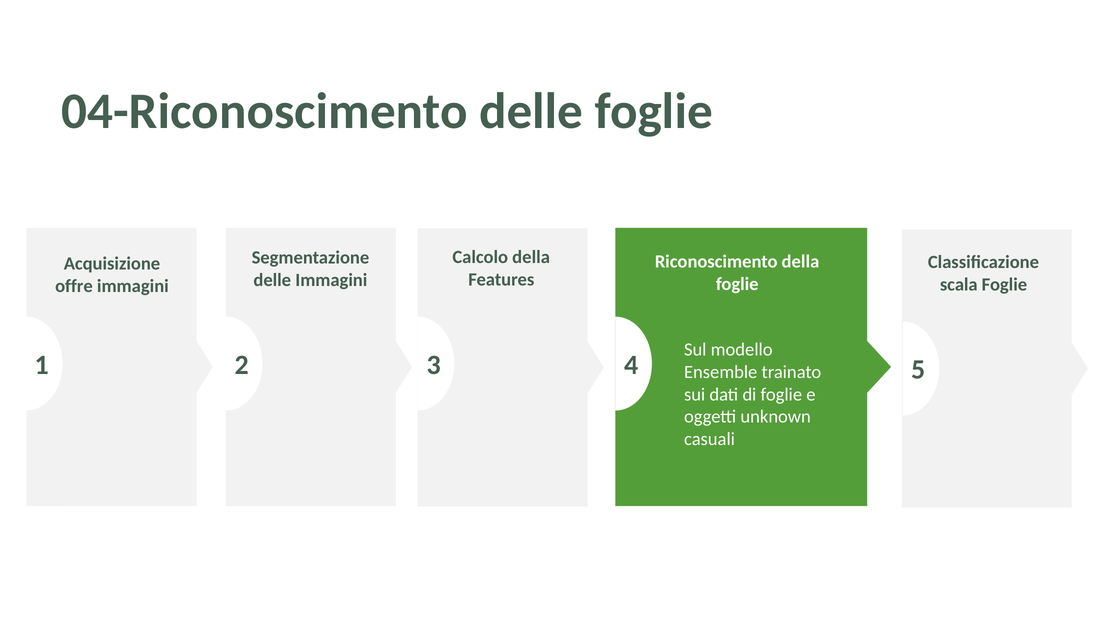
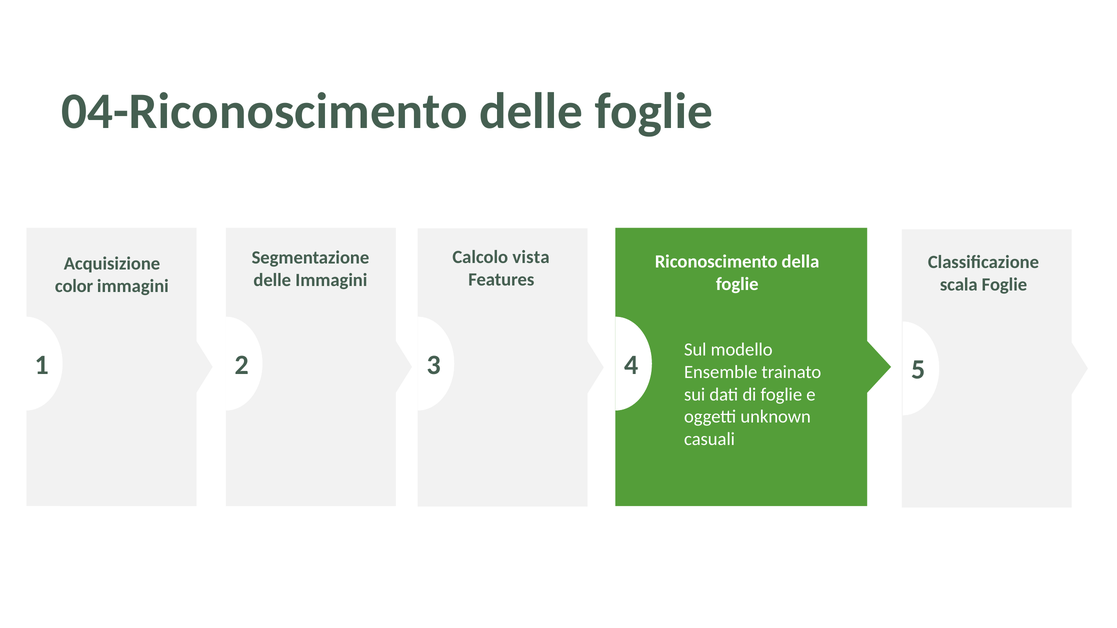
Calcolo della: della -> vista (531, 257)
offre: offre -> color (74, 286)
